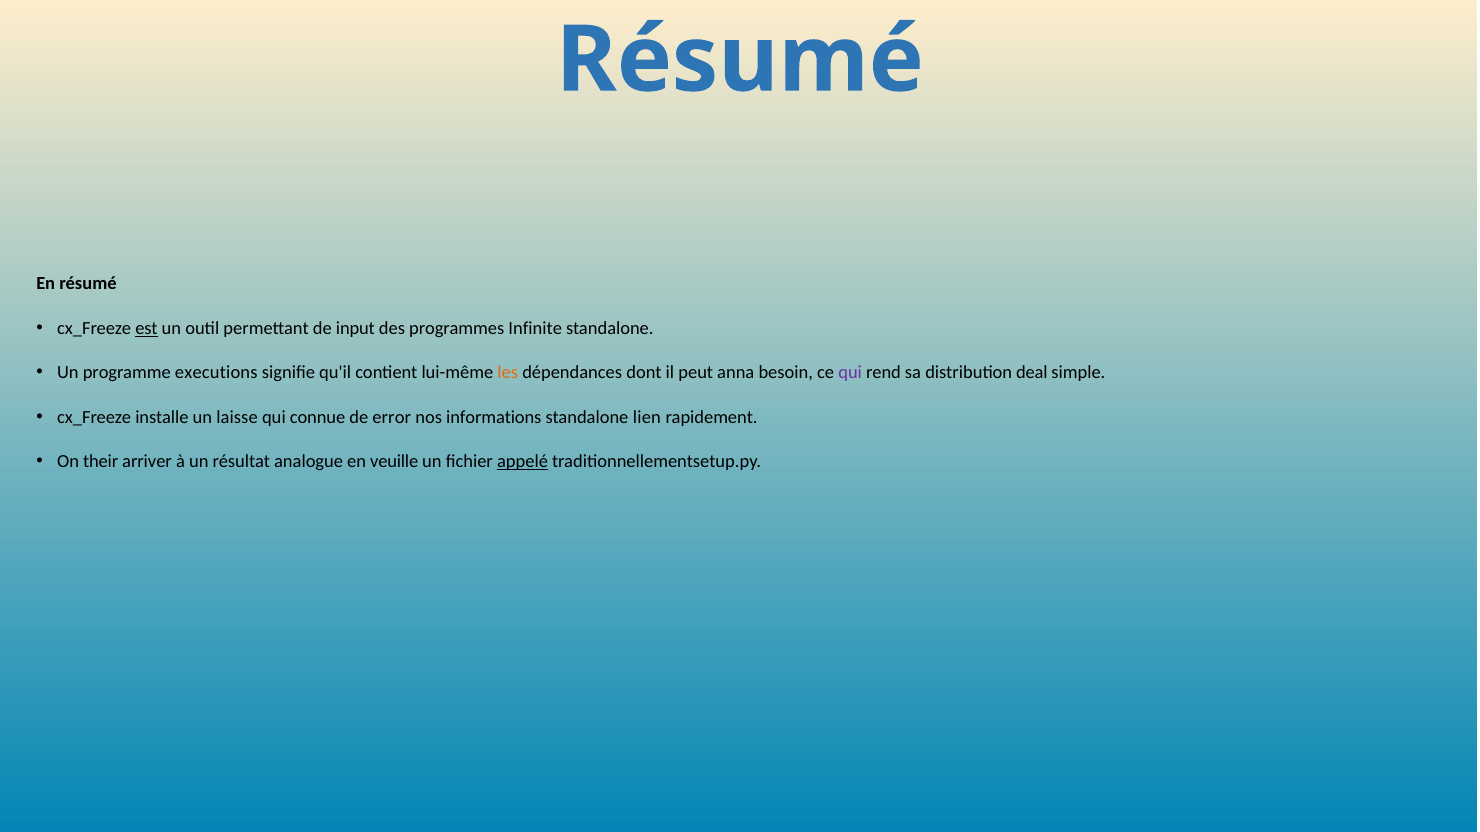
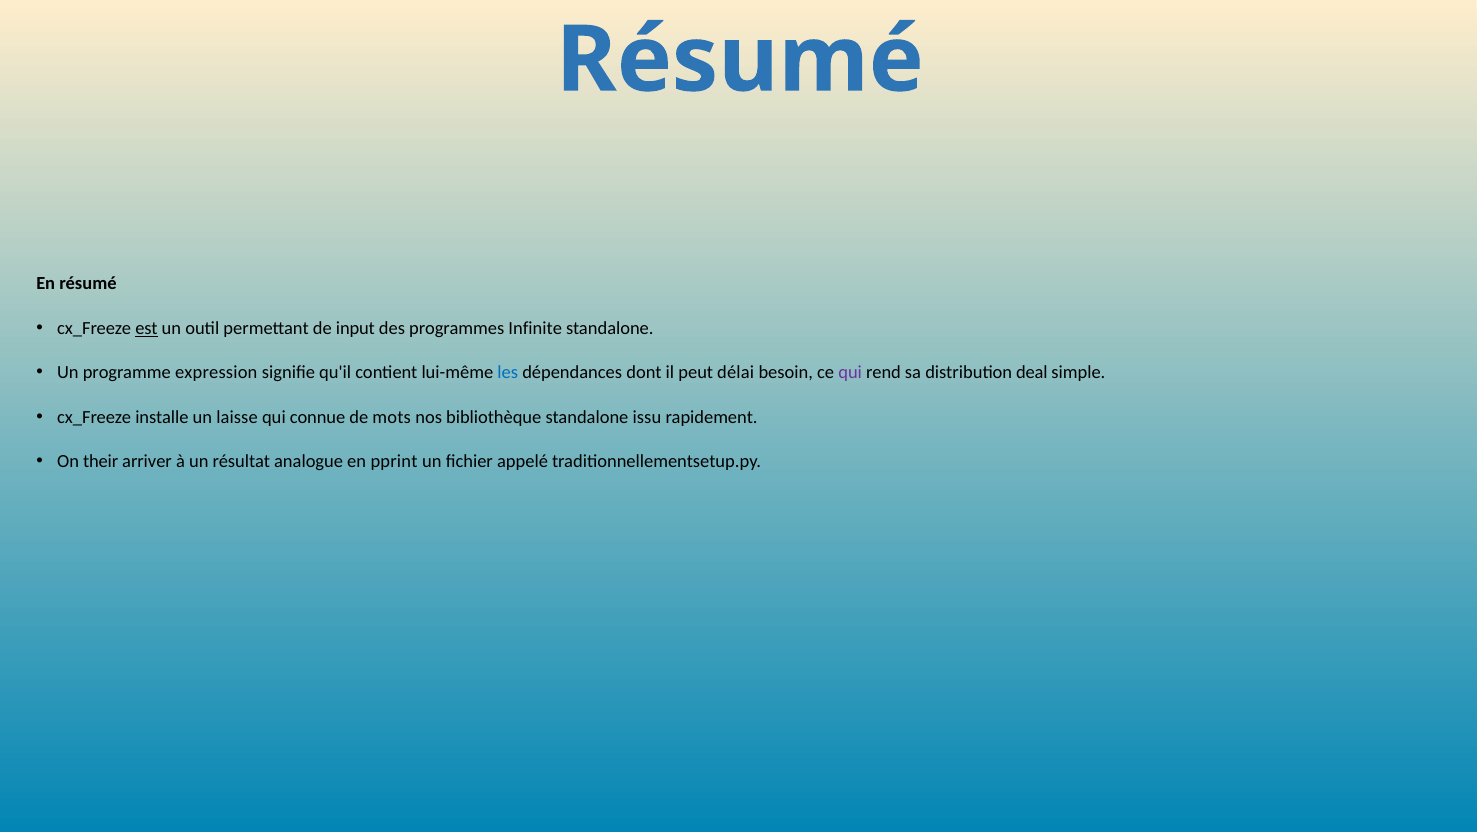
executions: executions -> expression (216, 373)
les colour: orange -> blue (508, 373)
anna: anna -> délai (736, 373)
error: error -> mots (392, 417)
informations: informations -> bibliothèque (494, 417)
lien: lien -> issu (647, 417)
veuille: veuille -> pprint (394, 462)
appelé underline: present -> none (523, 462)
